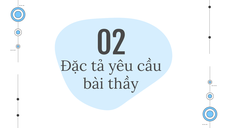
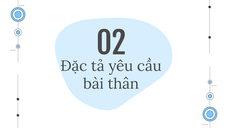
thầy: thầy -> thân (123, 84)
